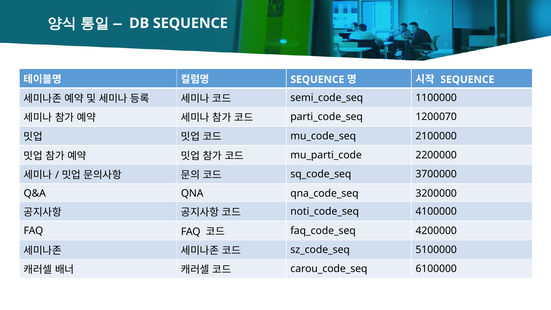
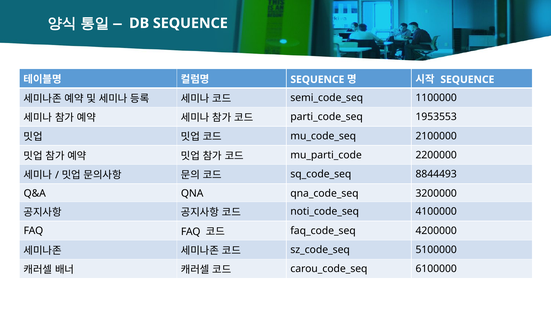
1200070: 1200070 -> 1953553 (436, 117)
3700000: 3700000 -> 8844493 (436, 174)
